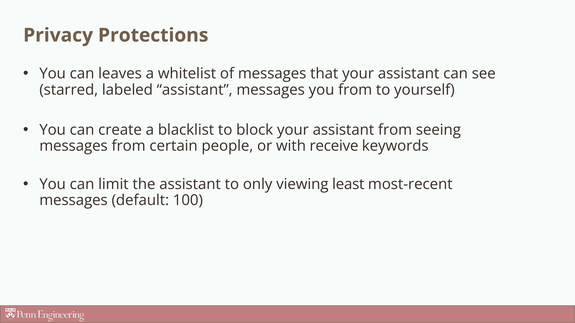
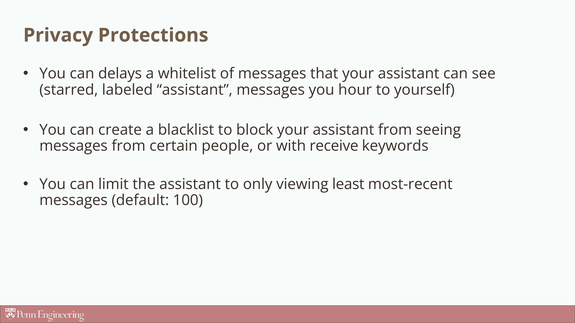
leaves: leaves -> delays (120, 74)
you from: from -> hour (355, 90)
